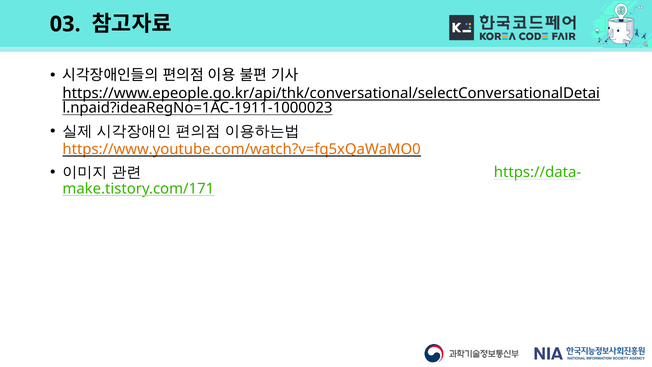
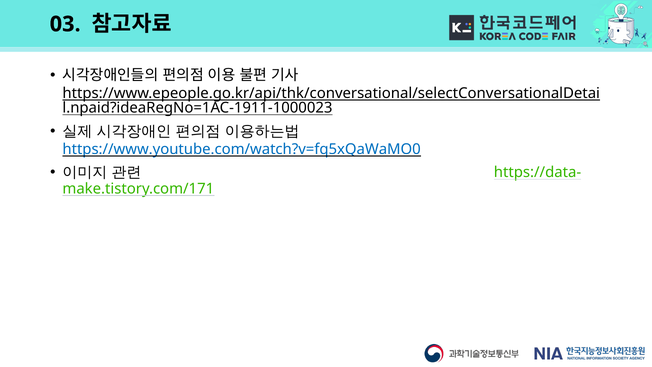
https://www.youtube.com/watch?v=fq5xQaWaMO0 colour: orange -> blue (242, 149)
